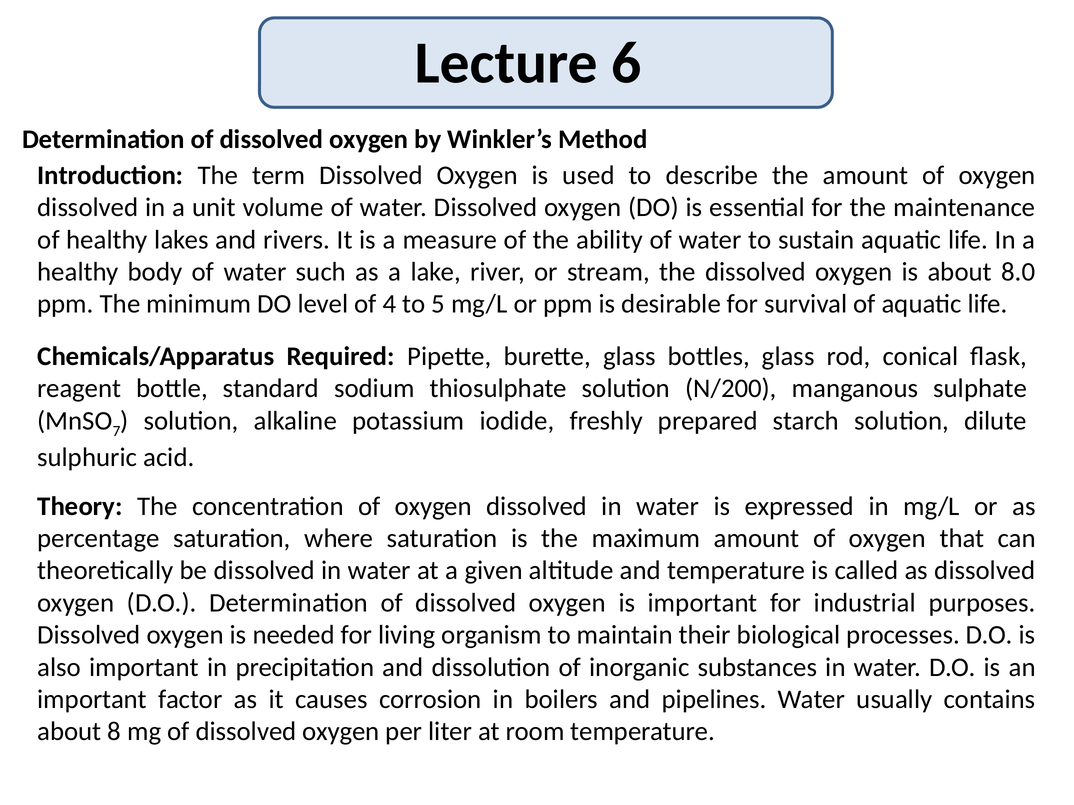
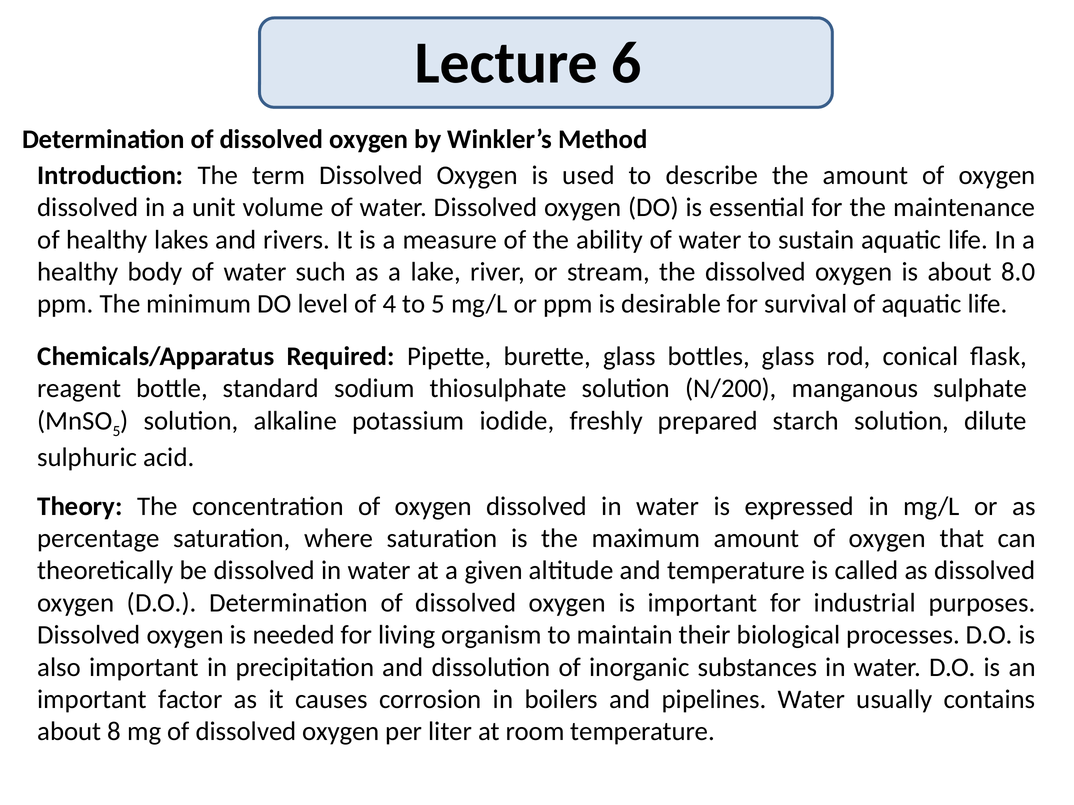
7: 7 -> 5 (116, 431)
